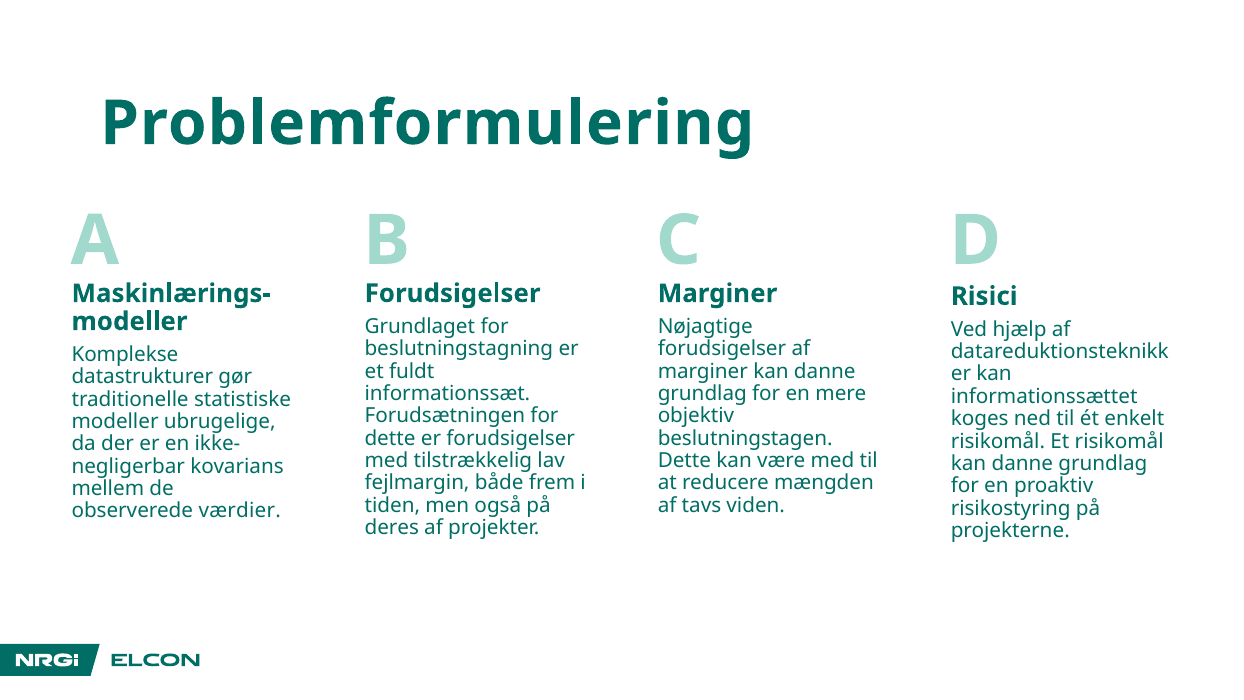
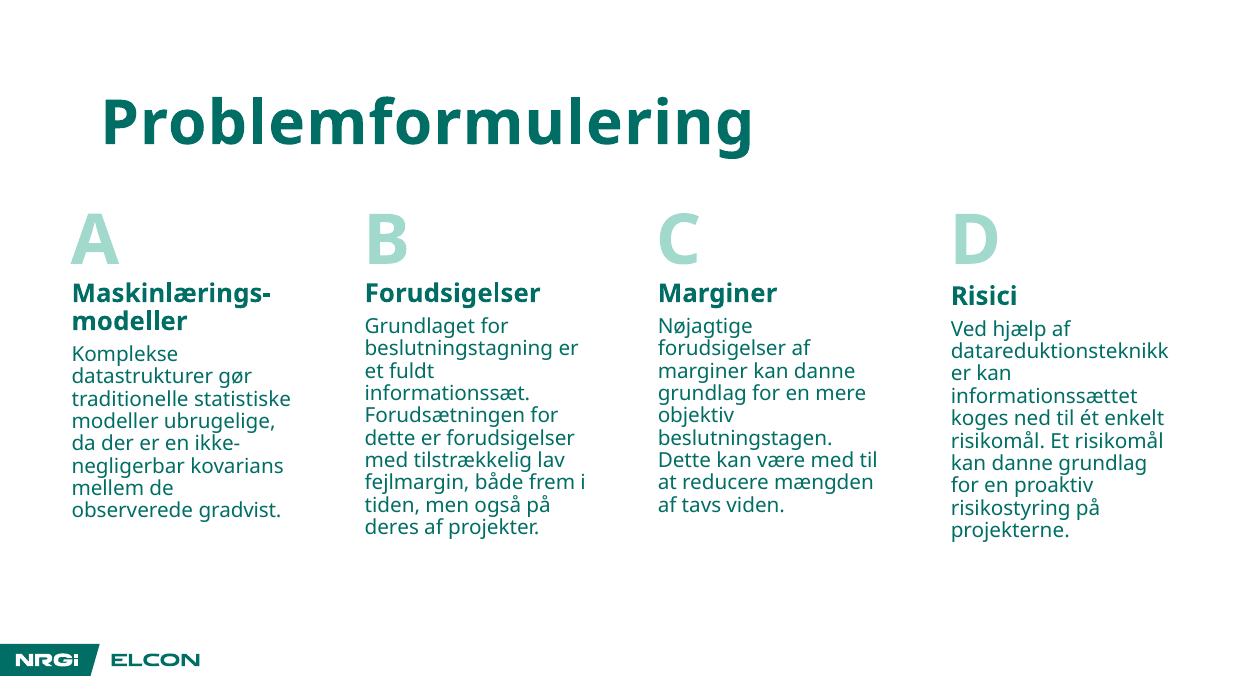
værdier: værdier -> gradvist (240, 511)
